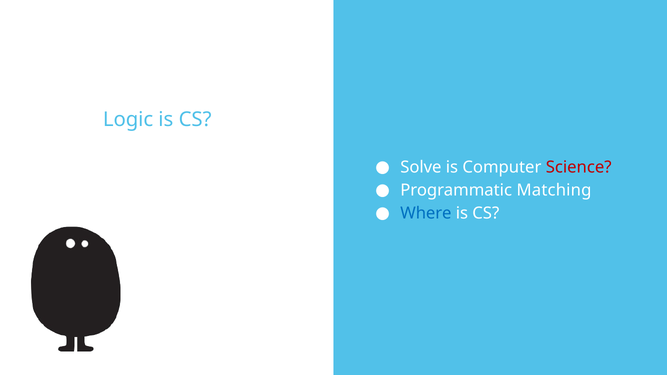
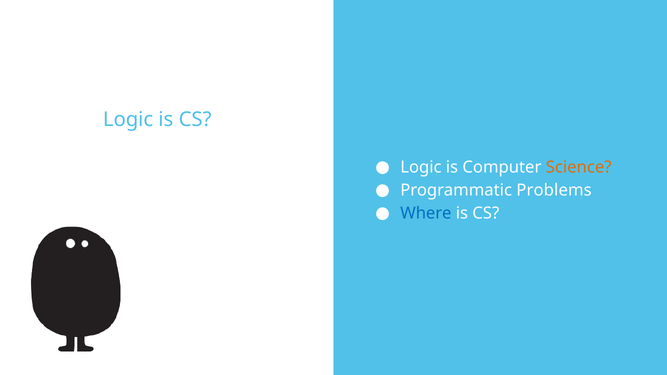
Solve: Solve -> Logic (421, 167)
Science colour: red -> orange (579, 167)
Matching: Matching -> Problems (554, 190)
